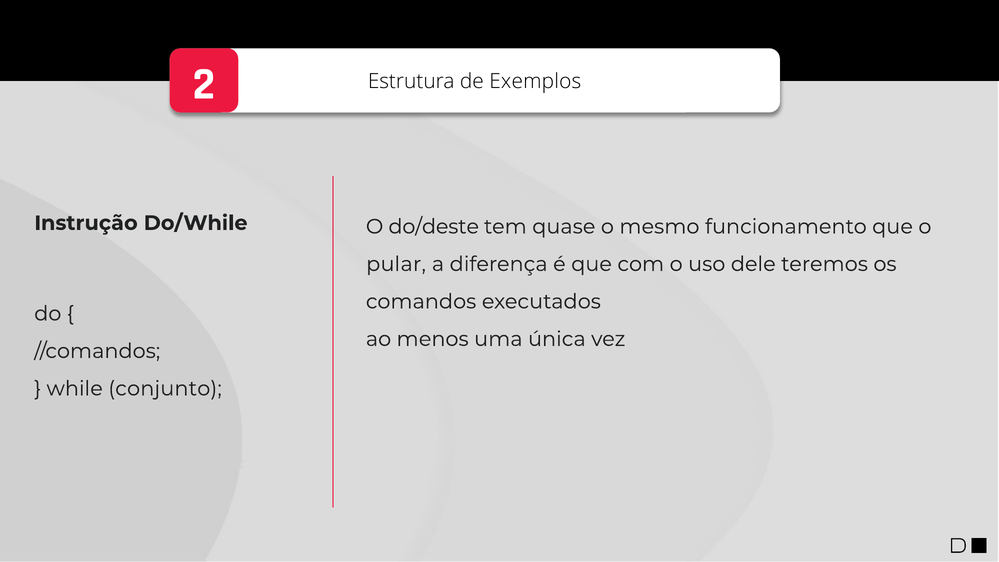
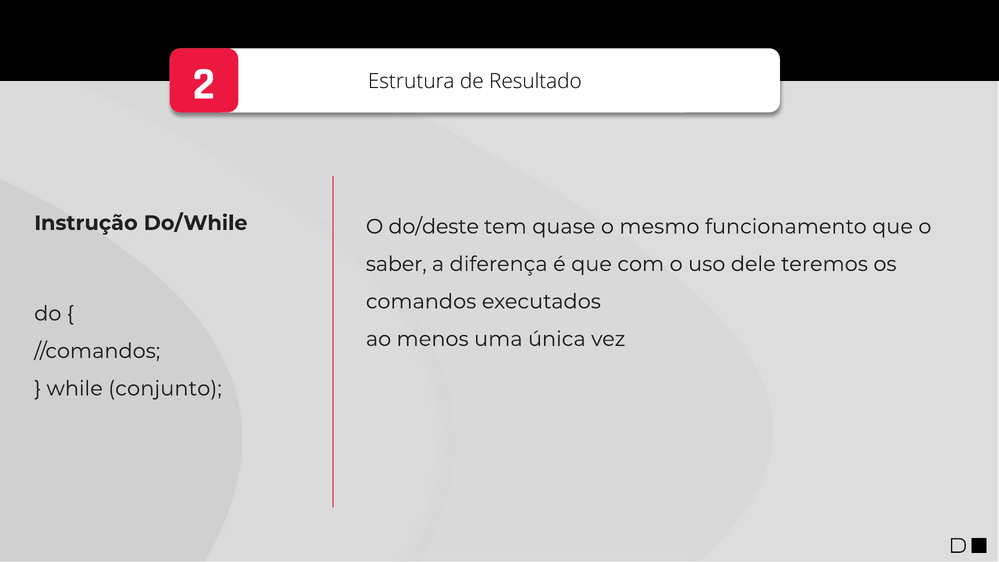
Exemplos: Exemplos -> Resultado (535, 81)
pular: pular -> saber (396, 264)
